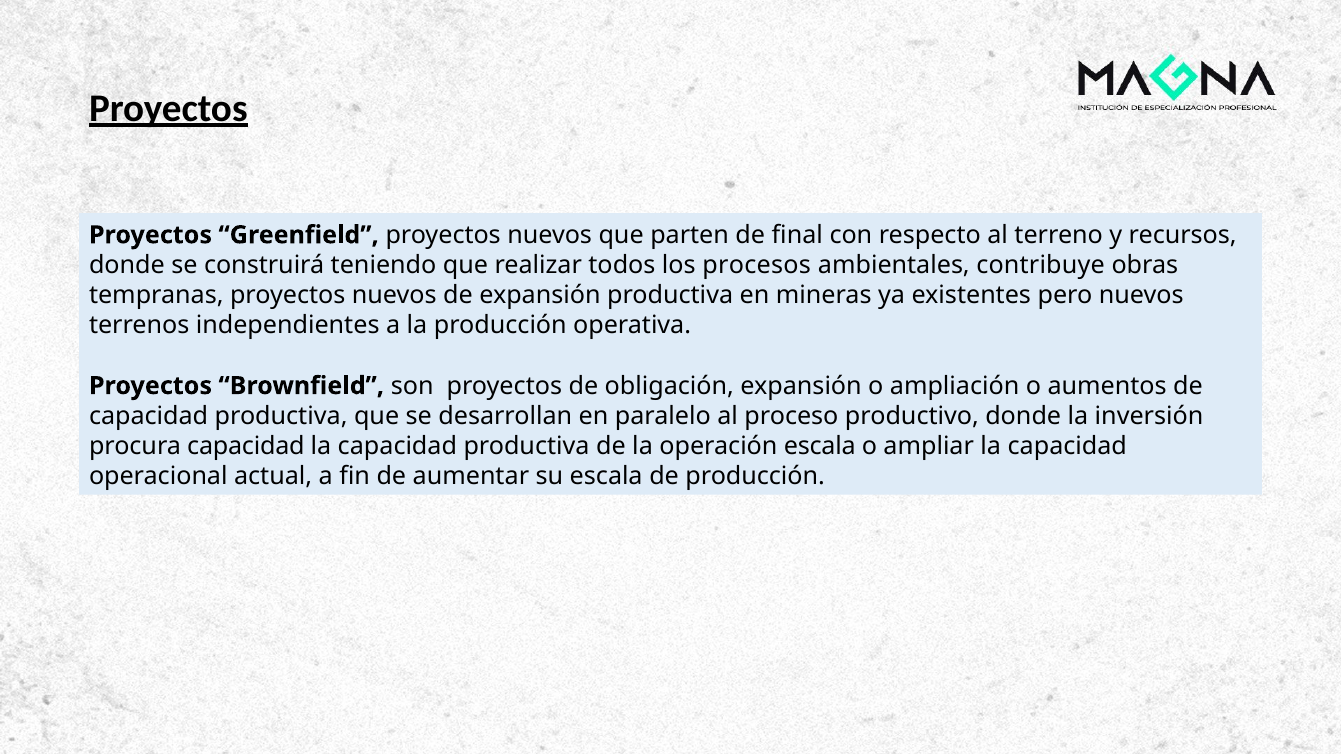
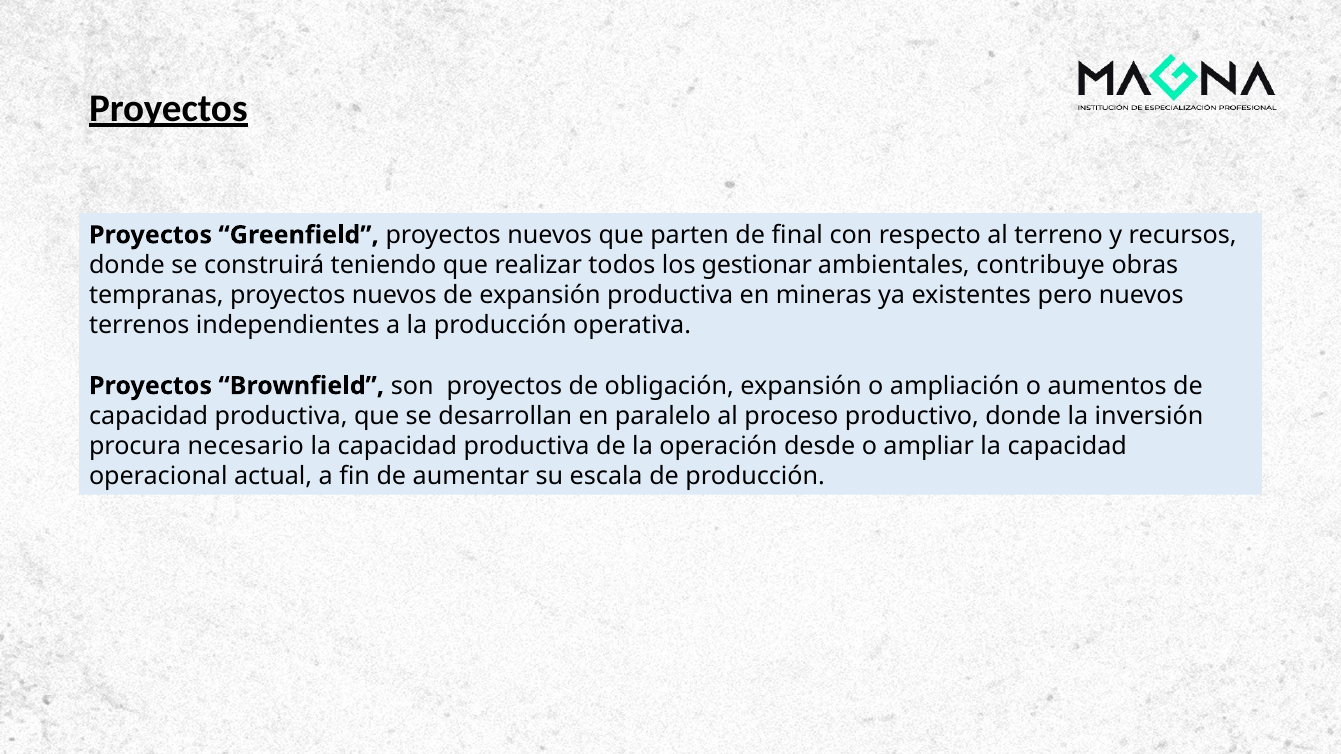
procesos: procesos -> gestionar (757, 265)
procura capacidad: capacidad -> necesario (246, 446)
operación escala: escala -> desde (820, 446)
